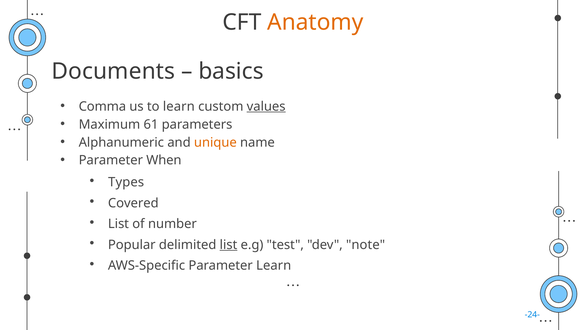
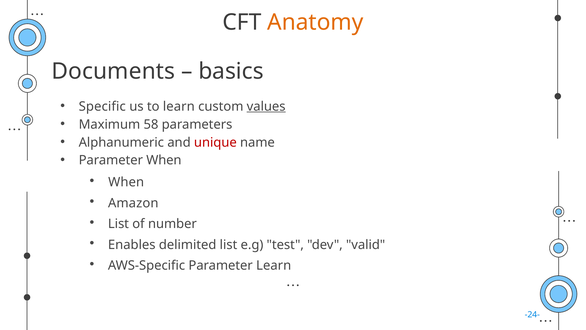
Comma: Comma -> Specific (102, 106)
61: 61 -> 58 (151, 124)
unique colour: orange -> red (215, 142)
Types: Types -> When (126, 182)
Covered: Covered -> Amazon (133, 203)
Popular: Popular -> Enables (132, 245)
list underline: present -> none (228, 245)
note: note -> valid (366, 245)
